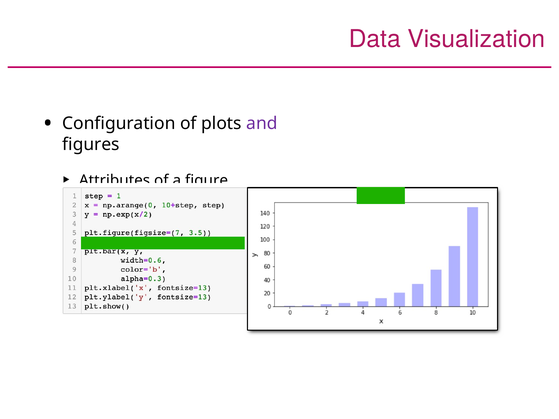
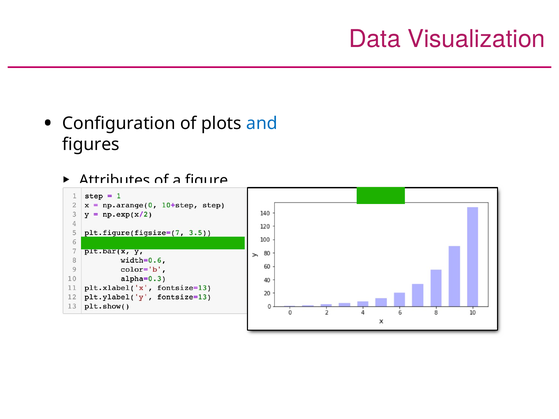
and colour: purple -> blue (262, 123)
